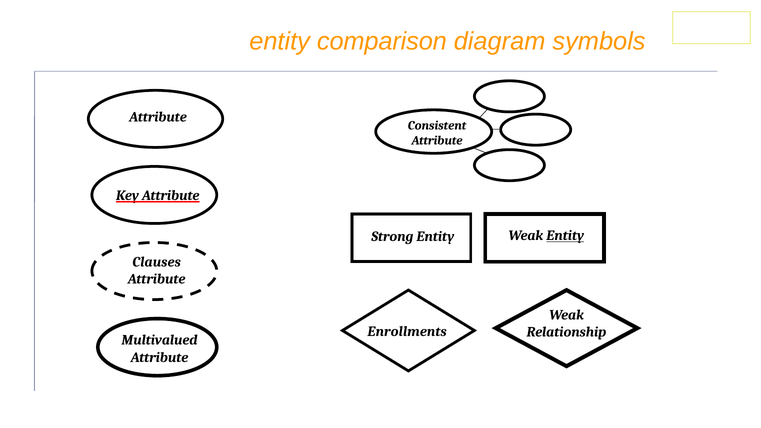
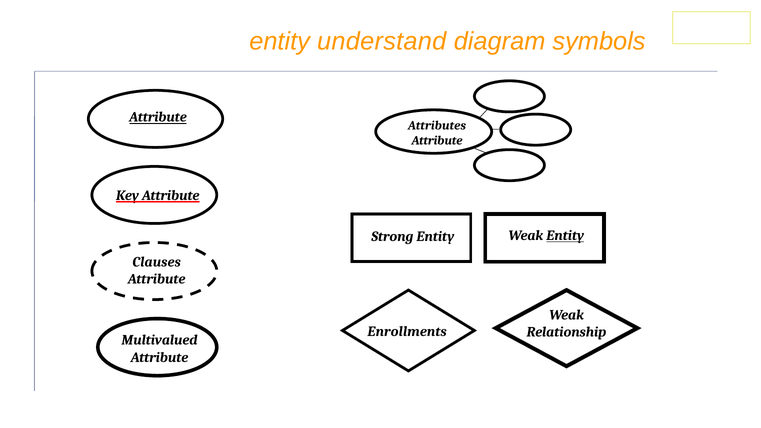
comparison: comparison -> understand (382, 41)
Attribute underline: none -> present (158, 117)
Consistent: Consistent -> Attributes (437, 125)
